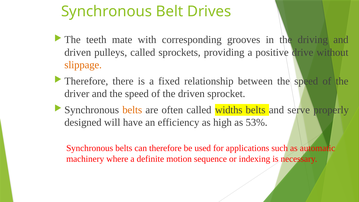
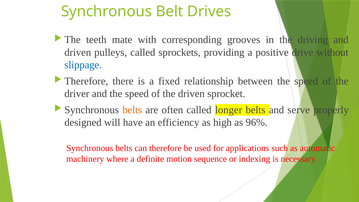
slippage colour: orange -> blue (83, 65)
widths: widths -> longer (229, 110)
53%: 53% -> 96% (257, 122)
